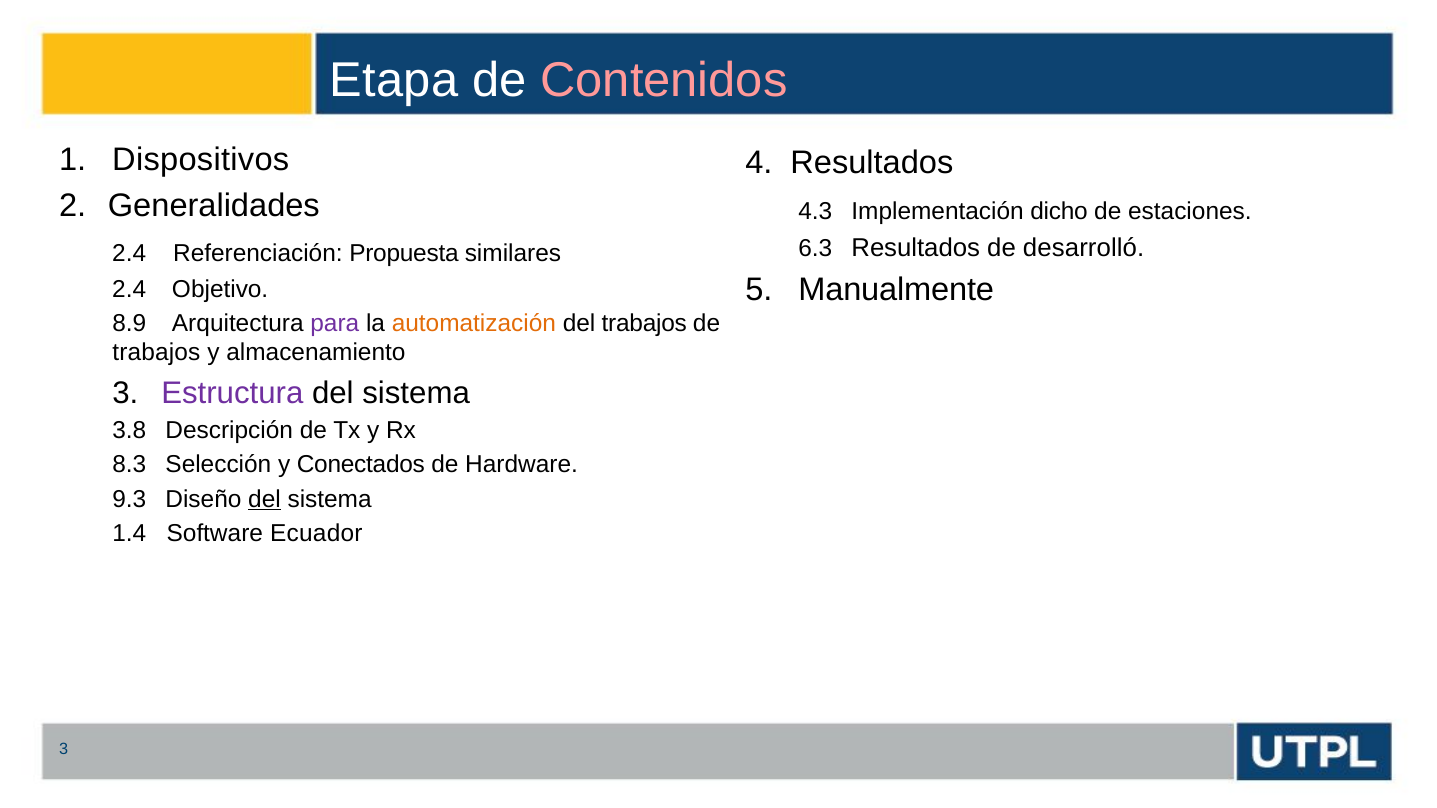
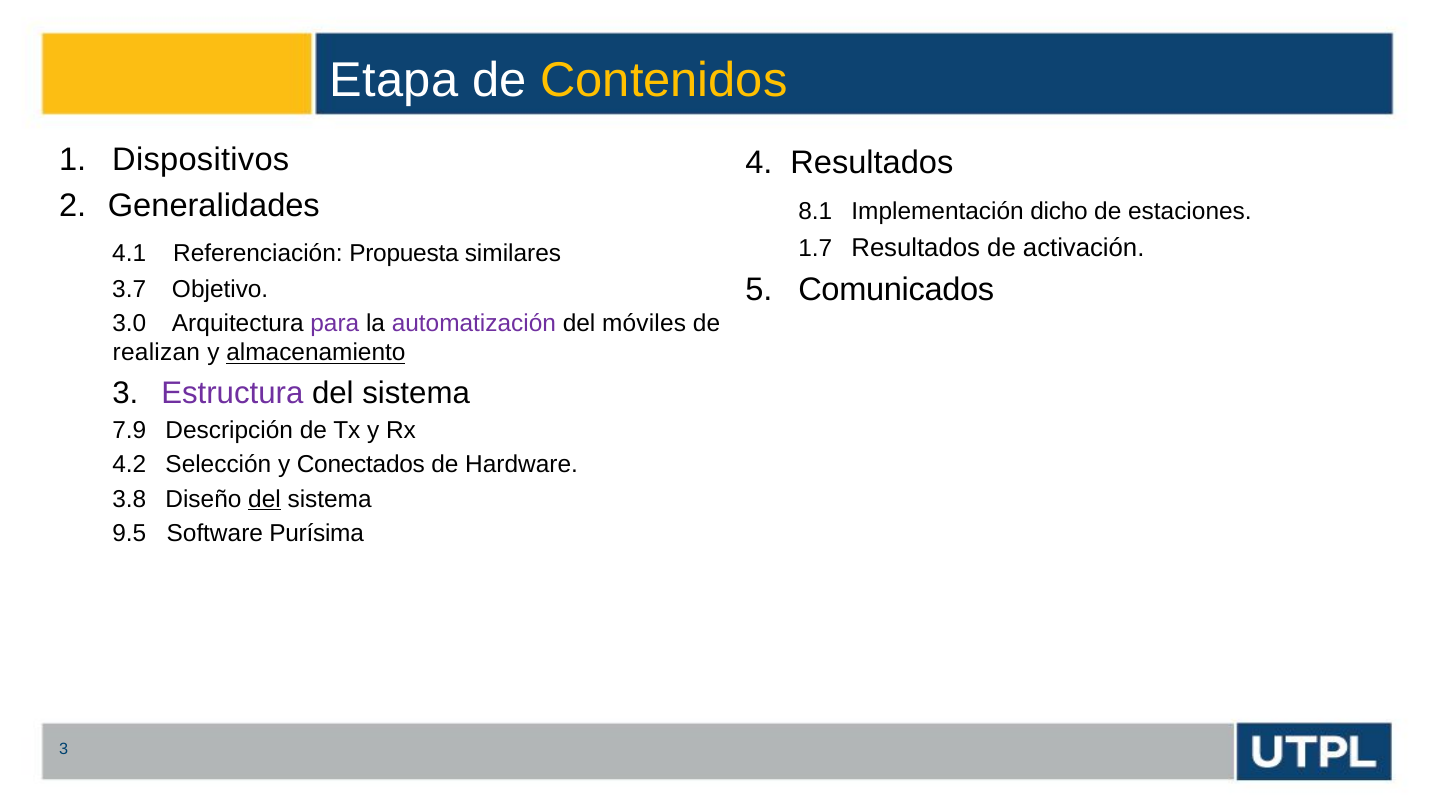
Contenidos colour: pink -> yellow (664, 80)
4.3: 4.3 -> 8.1 (815, 211)
6.3: 6.3 -> 1.7 (815, 249)
desarrolló: desarrolló -> activación (1084, 248)
2.4: 2.4 -> 4.1 (129, 254)
Manualmente: Manualmente -> Comunicados (896, 290)
2.4: 2.4 -> 3.7 (129, 289)
8.9: 8.9 -> 3.0 (129, 324)
automatización colour: orange -> purple (474, 324)
del trabajos: trabajos -> móviles (644, 324)
trabajos: trabajos -> realizan (156, 353)
almacenamiento underline: none -> present (316, 353)
3.8: 3.8 -> 7.9 (129, 431)
8.3: 8.3 -> 4.2 (129, 465)
9.3: 9.3 -> 3.8 (129, 499)
1.4: 1.4 -> 9.5 (129, 533)
Ecuador: Ecuador -> Purísima (317, 533)
